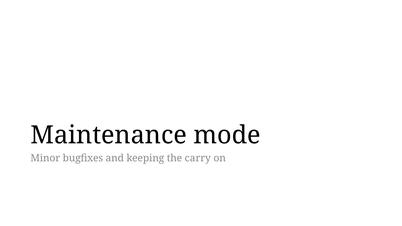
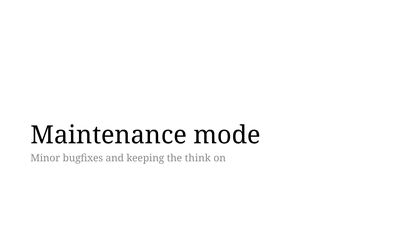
carry: carry -> think (198, 158)
